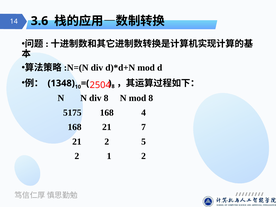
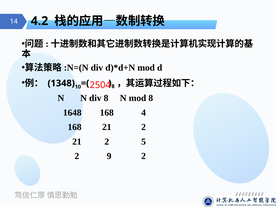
3.6: 3.6 -> 4.2 (39, 21)
5175: 5175 -> 1648 (72, 113)
168 21 7: 7 -> 2 (144, 127)
1: 1 -> 9 (109, 156)
